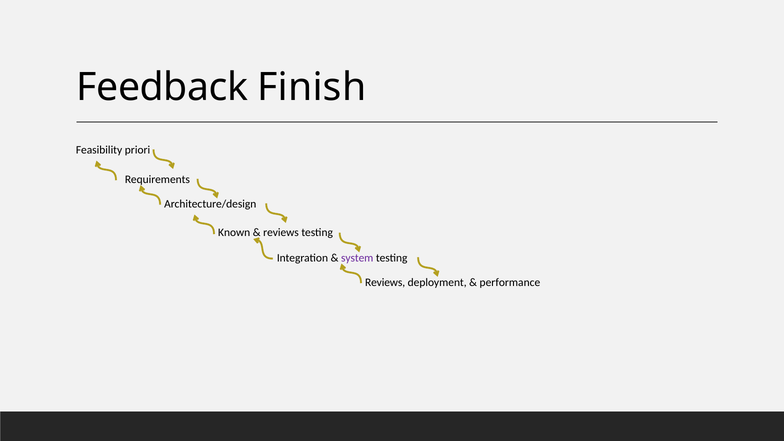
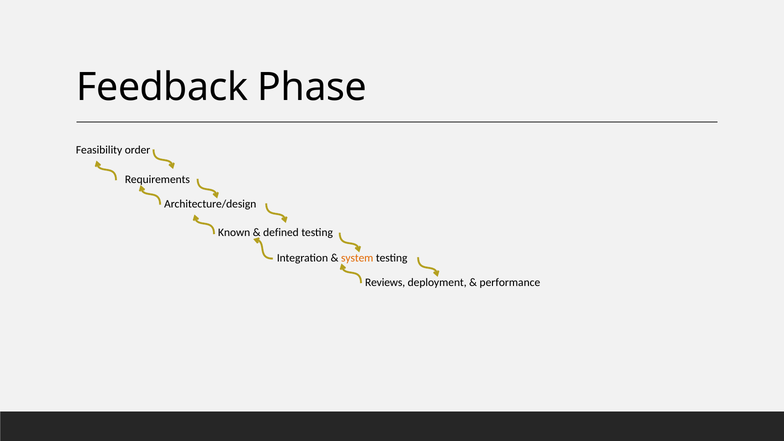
Finish: Finish -> Phase (312, 87)
priori: priori -> order (138, 150)
reviews: reviews -> defined (281, 233)
system colour: purple -> orange (357, 258)
